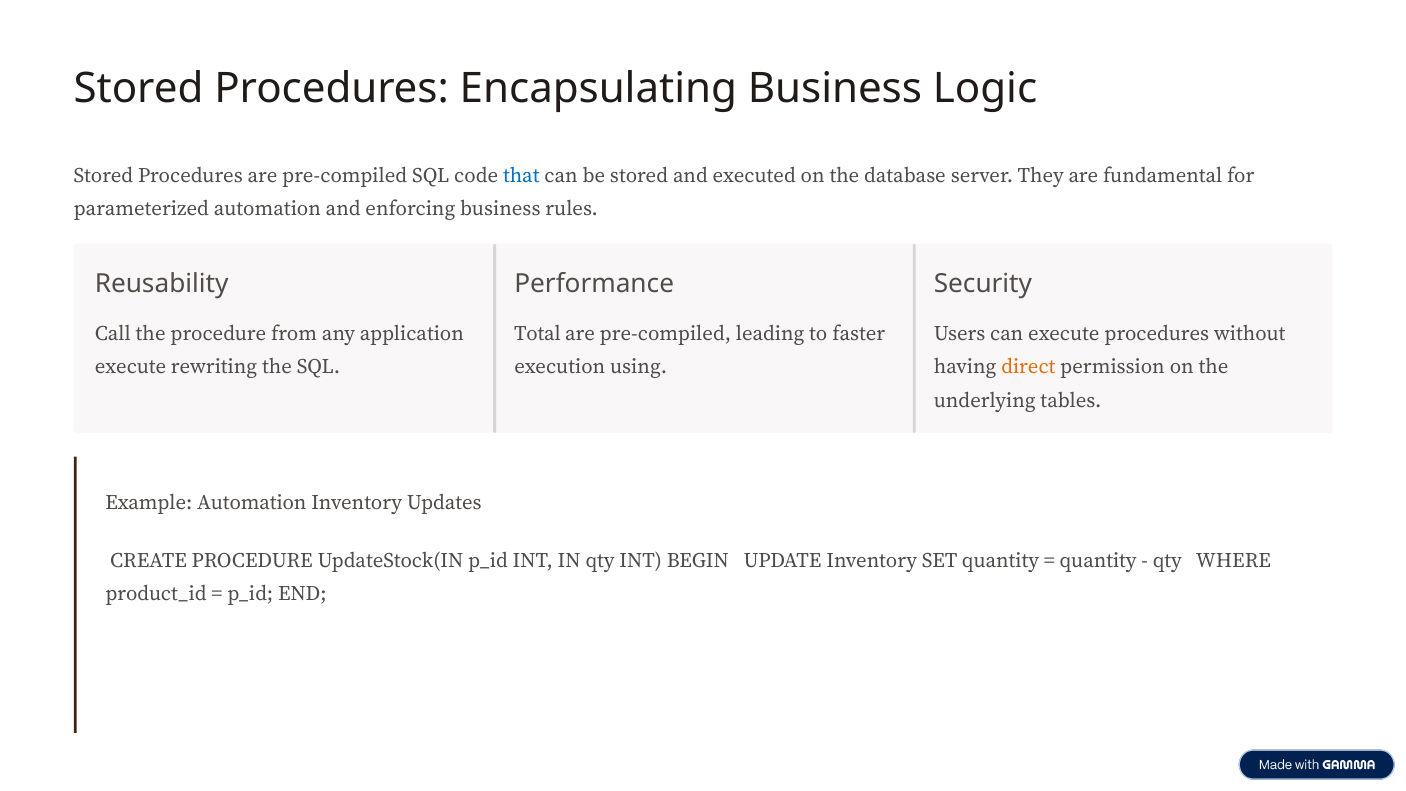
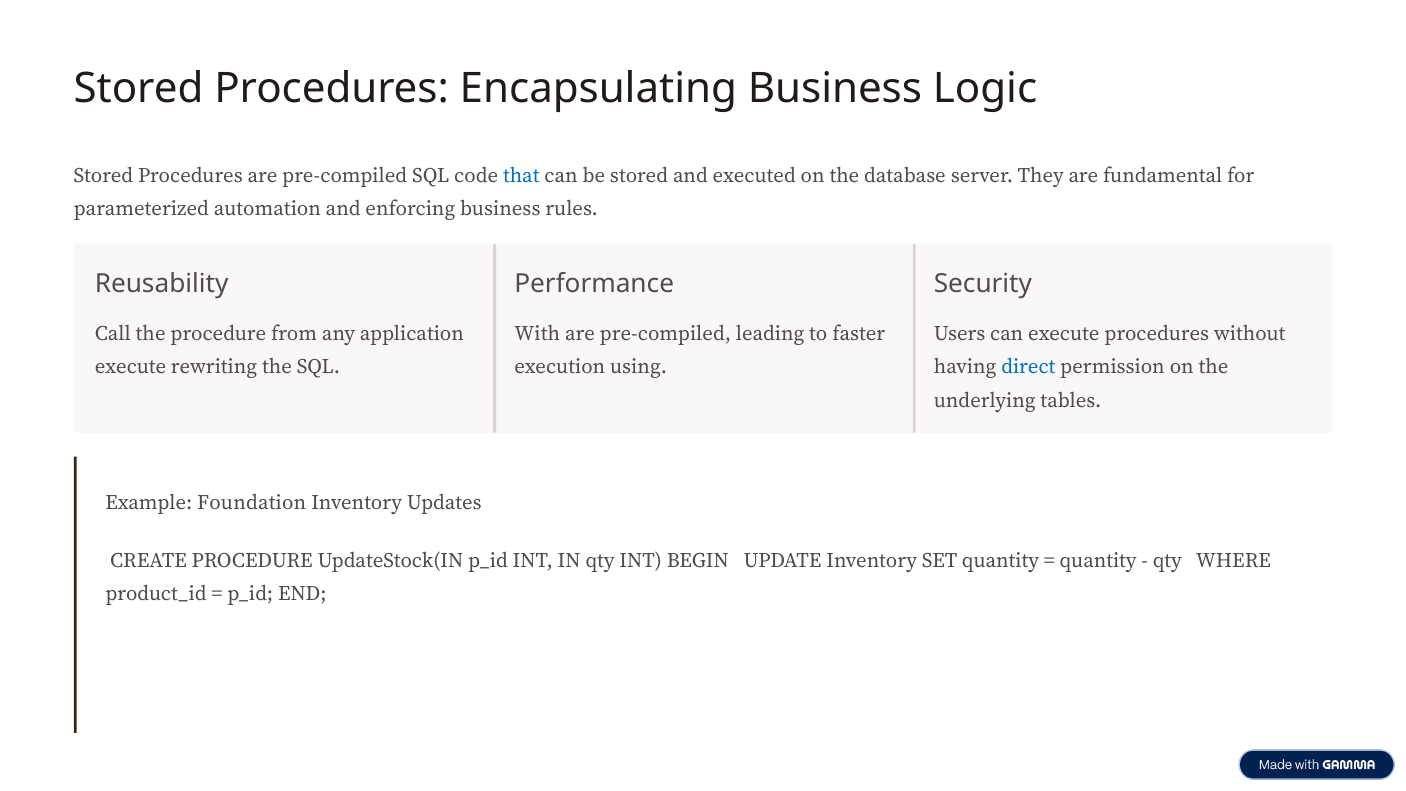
Total: Total -> With (537, 333)
direct colour: orange -> blue (1028, 367)
Example Automation: Automation -> Foundation (252, 503)
